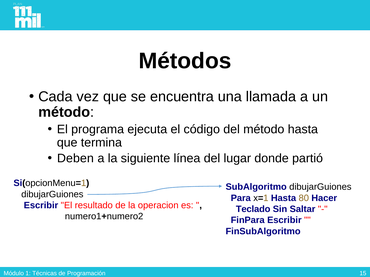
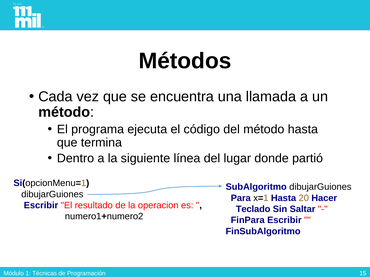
Deben: Deben -> Dentro (75, 159)
80: 80 -> 20 (304, 198)
